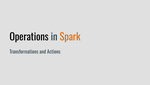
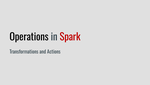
Spark colour: orange -> red (70, 37)
